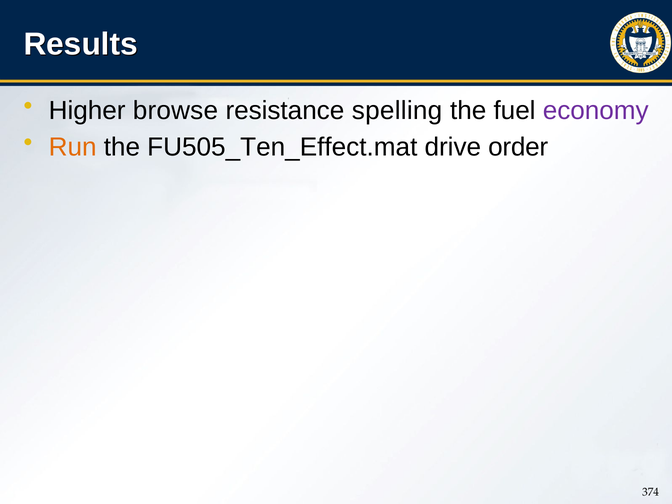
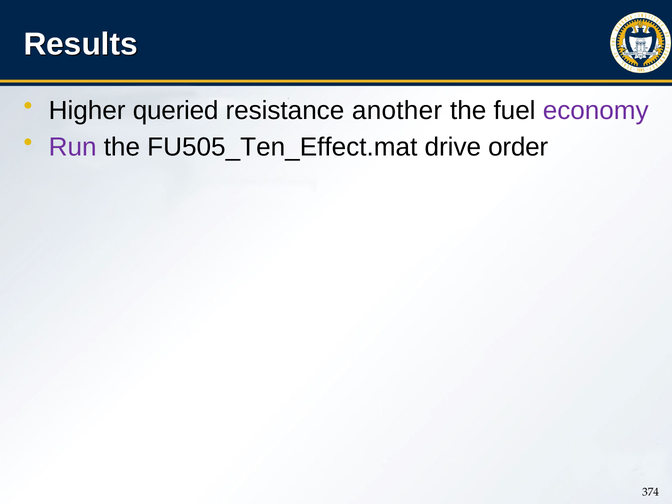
browse: browse -> queried (176, 110)
spelling: spelling -> another (397, 110)
Run colour: orange -> purple (73, 147)
